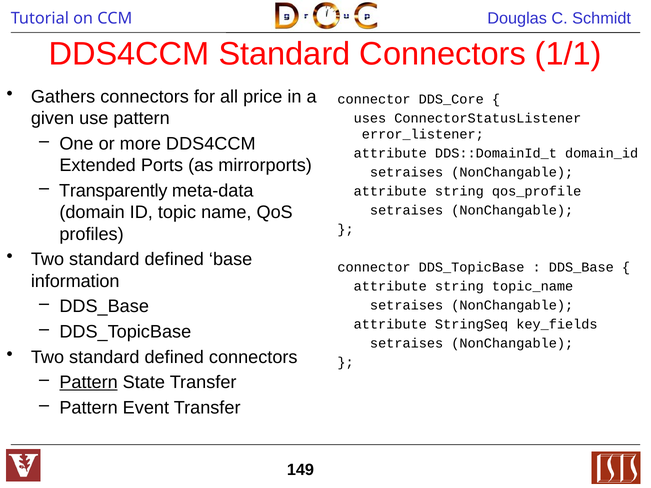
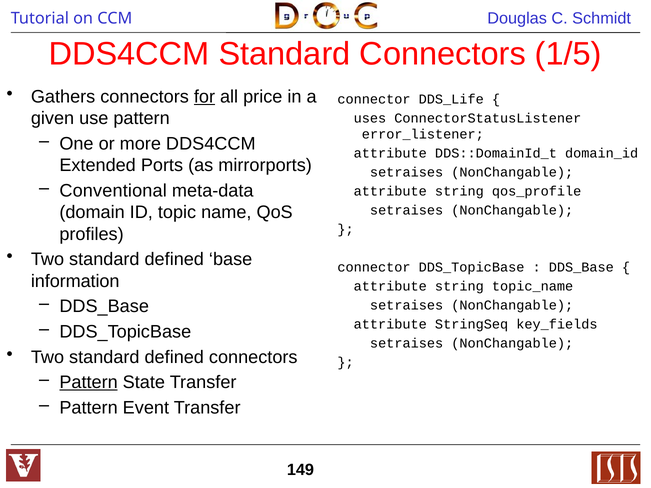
1/1: 1/1 -> 1/5 (568, 54)
for underline: none -> present (204, 97)
DDS_Core: DDS_Core -> DDS_Life (451, 99)
Transparently: Transparently -> Conventional (113, 191)
